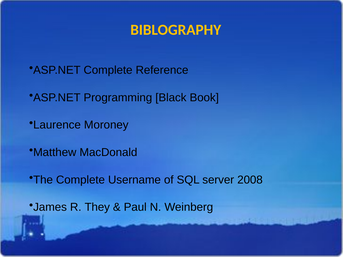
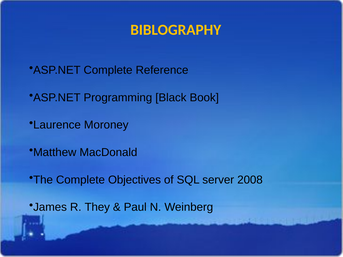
Username: Username -> Objectives (135, 180)
